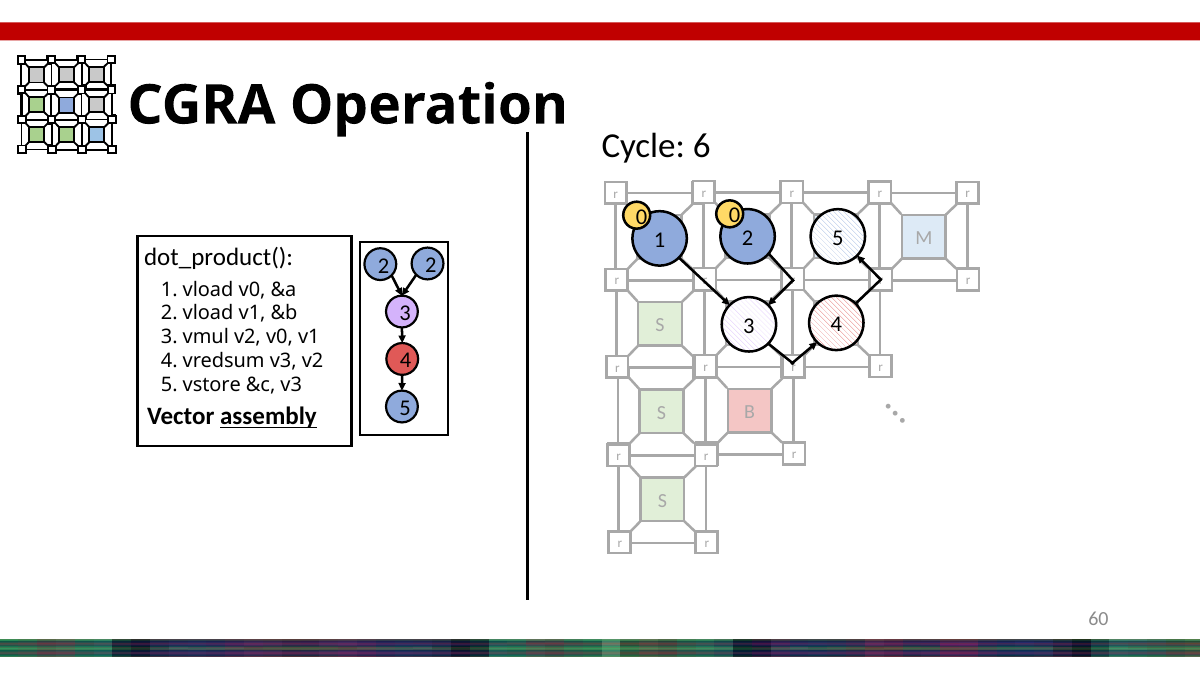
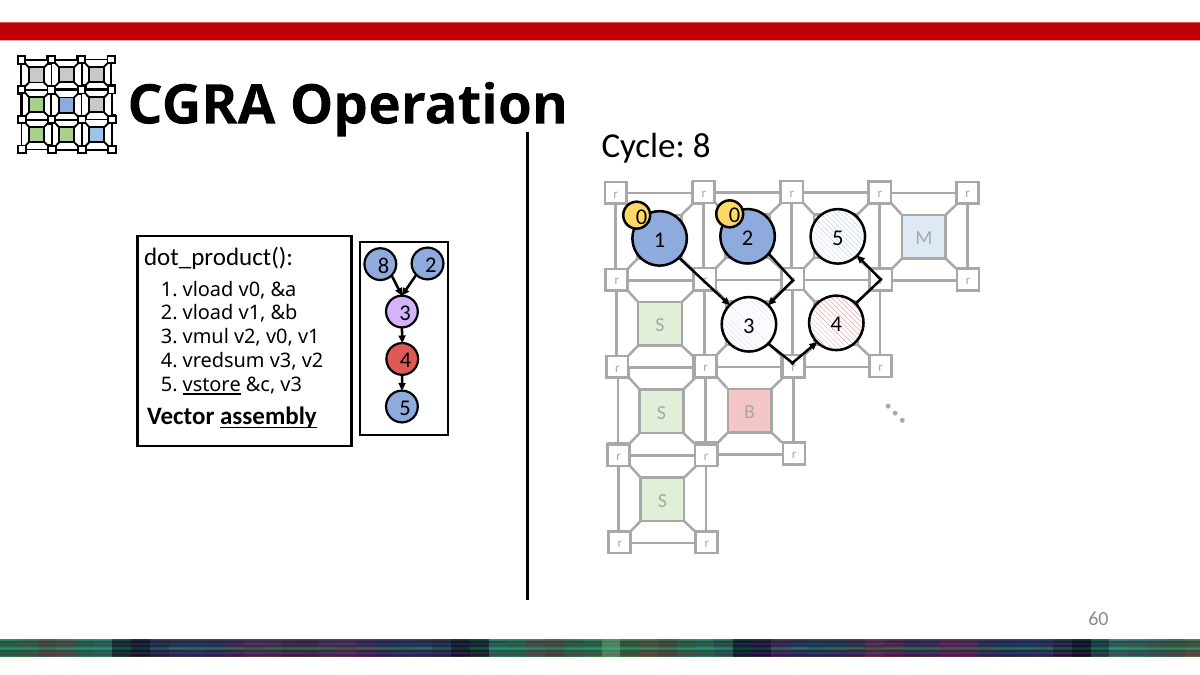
Cycle 6: 6 -> 8 (702, 146)
dot_product( 2: 2 -> 8 (384, 266)
vstore underline: none -> present (212, 385)
